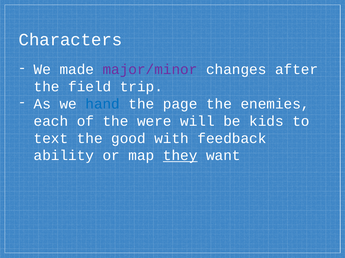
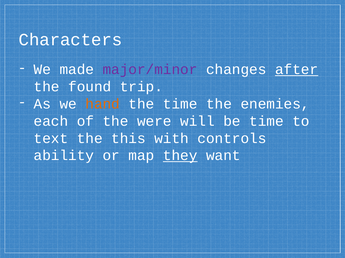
after underline: none -> present (297, 70)
field: field -> found (90, 87)
hand colour: blue -> orange (103, 104)
the page: page -> time (180, 104)
be kids: kids -> time (266, 121)
good: good -> this (128, 139)
feedback: feedback -> controls (232, 139)
